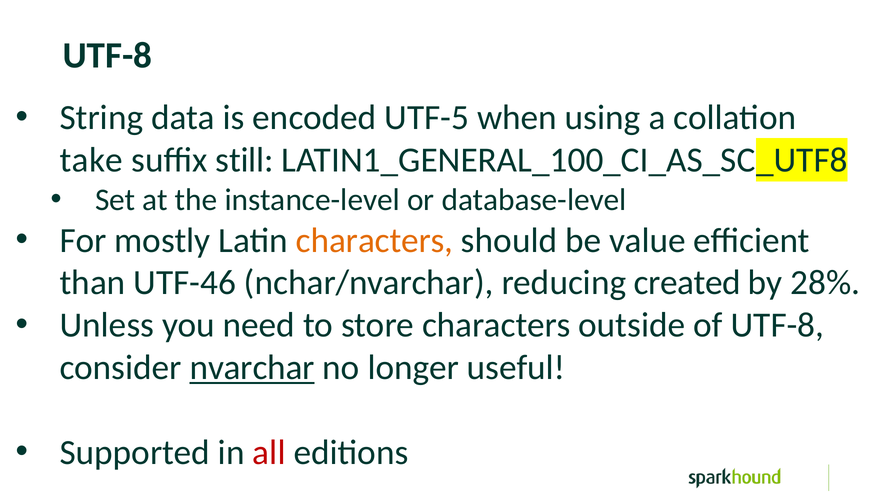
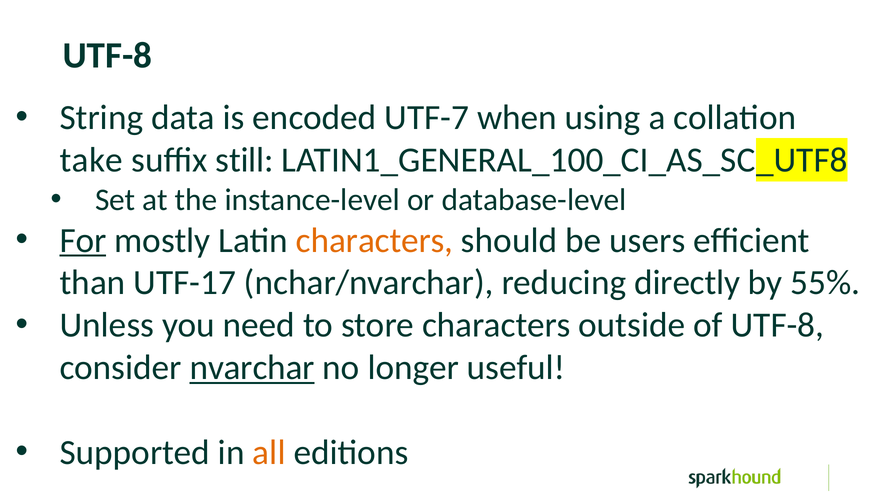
UTF-5: UTF-5 -> UTF-7 (427, 118)
For underline: none -> present (83, 240)
value: value -> users (647, 240)
UTF-46: UTF-46 -> UTF-17 (185, 283)
created: created -> directly (687, 283)
28%: 28% -> 55% (825, 283)
all colour: red -> orange (269, 452)
